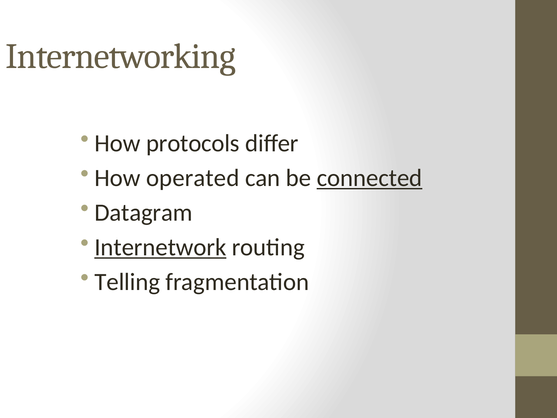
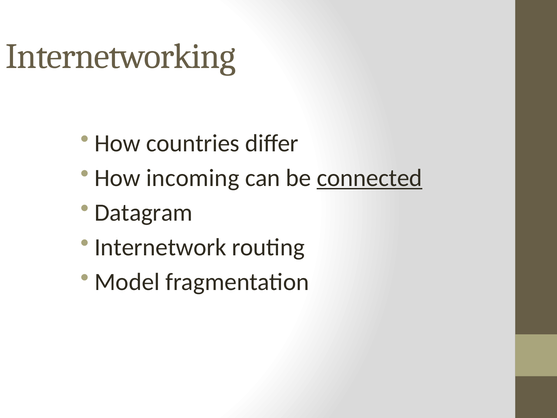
protocols: protocols -> countries (193, 143)
operated: operated -> incoming (193, 178)
Internetwork underline: present -> none (160, 247)
Telling: Telling -> Model (127, 282)
